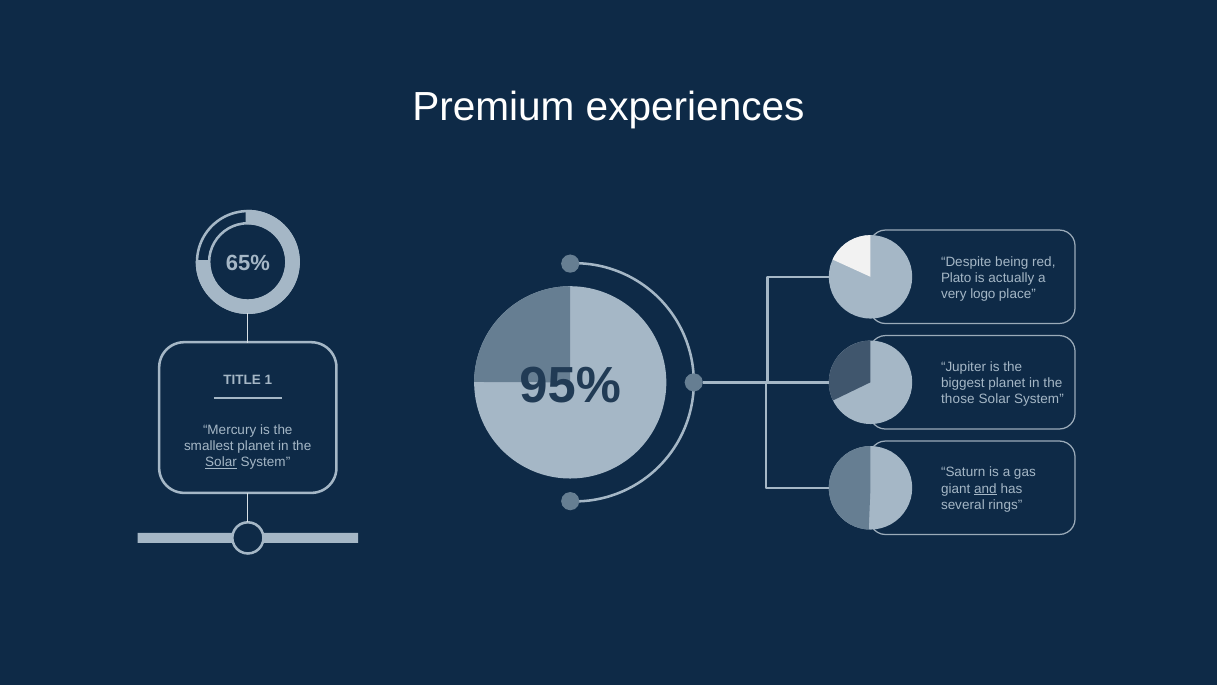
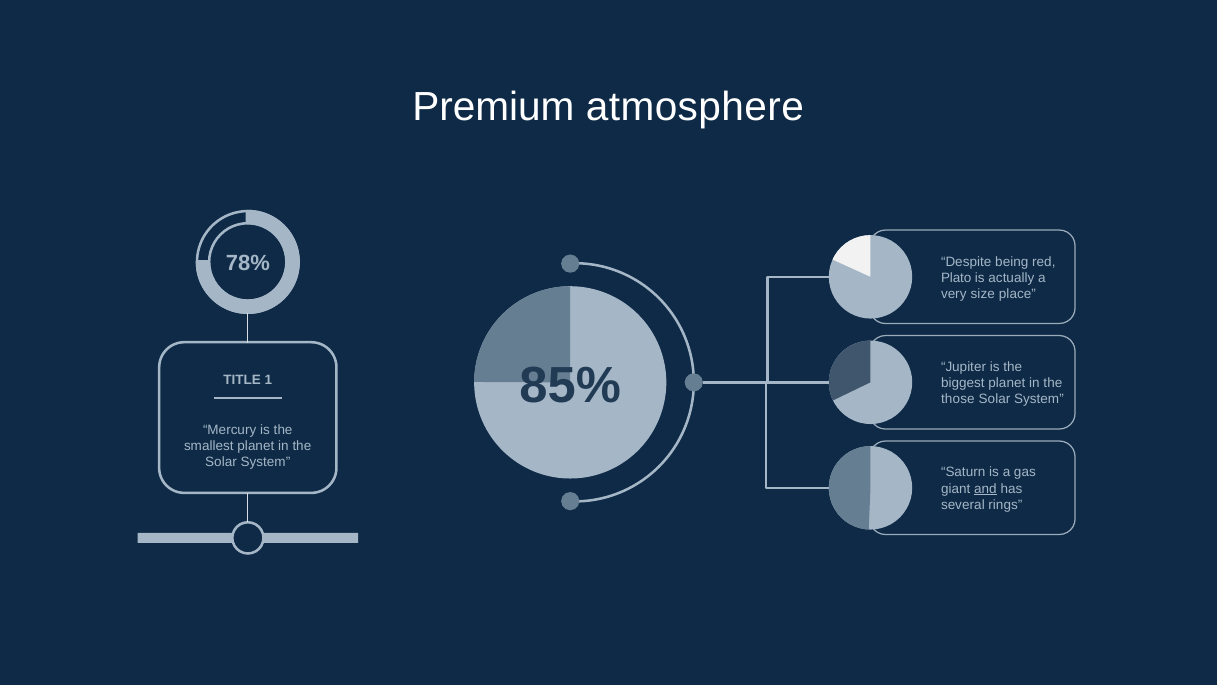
experiences: experiences -> atmosphere (695, 107)
65%: 65% -> 78% (248, 263)
logo: logo -> size (983, 294)
95%: 95% -> 85% (570, 386)
Solar underline: present -> none (221, 462)
